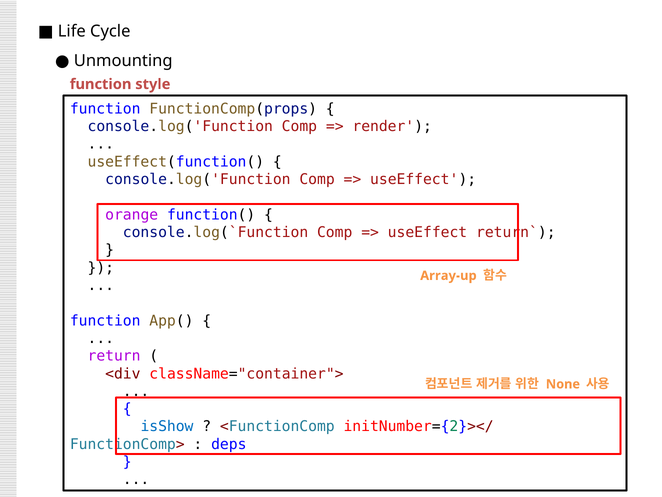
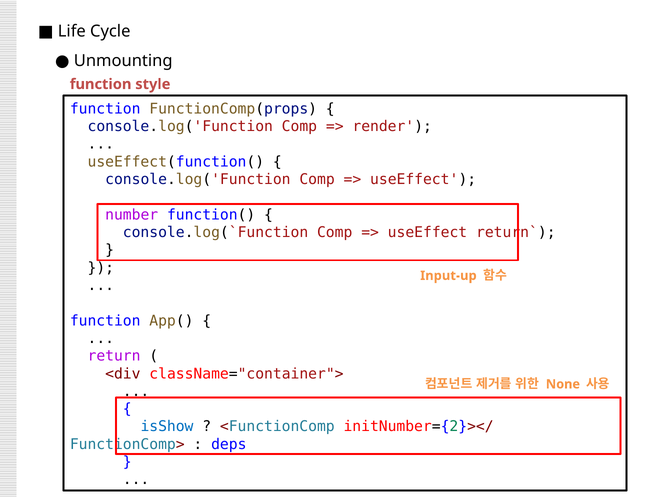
orange: orange -> number (132, 214)
Array-up: Array-up -> Input-up (448, 275)
